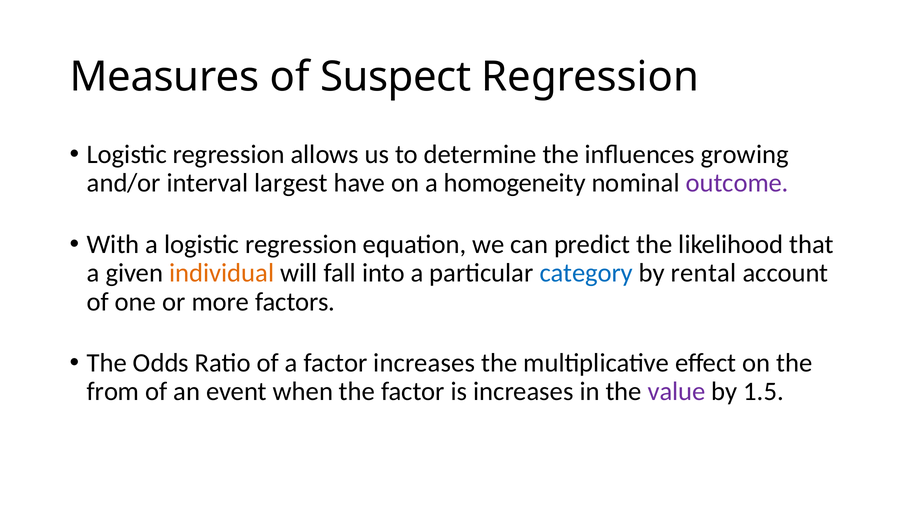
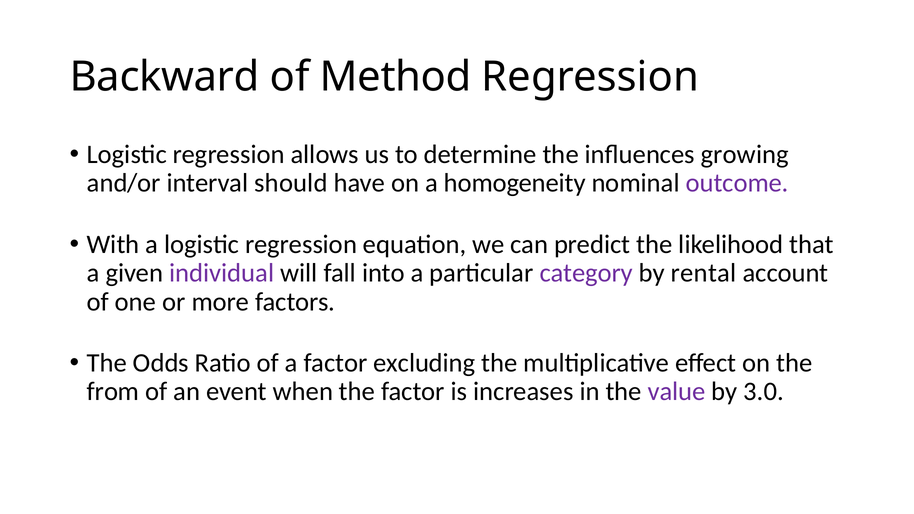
Measures: Measures -> Backward (165, 77)
Suspect: Suspect -> Method (396, 77)
largest: largest -> should (291, 183)
individual colour: orange -> purple (222, 273)
category colour: blue -> purple (586, 273)
factor increases: increases -> excluding (424, 363)
1.5: 1.5 -> 3.0 (764, 392)
